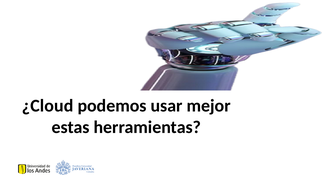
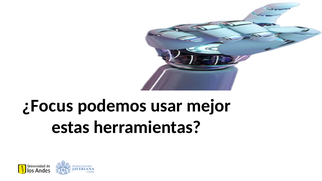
¿Cloud: ¿Cloud -> ¿Focus (48, 106)
